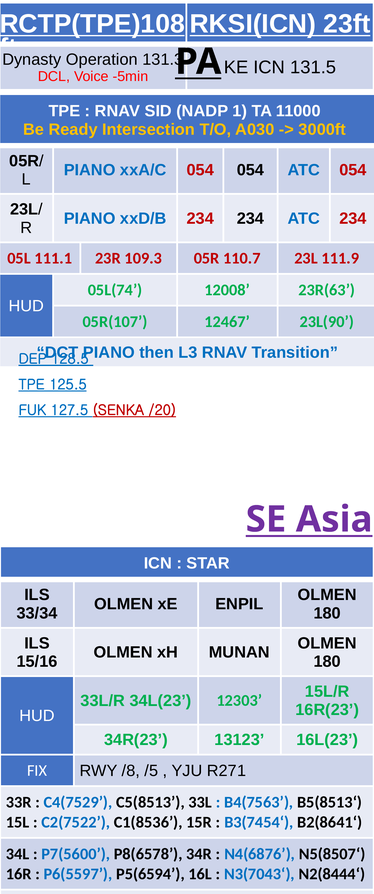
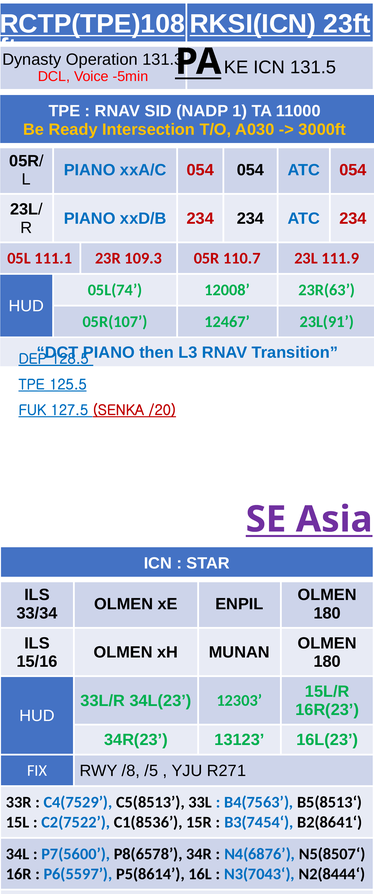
23L(90: 23L(90 -> 23L(91 (327, 322)
P5(6594: P5(6594 -> P5(8614 (150, 875)
